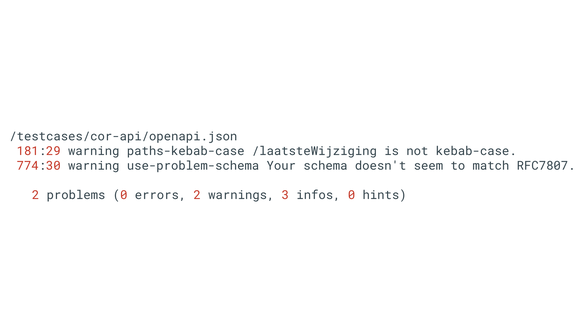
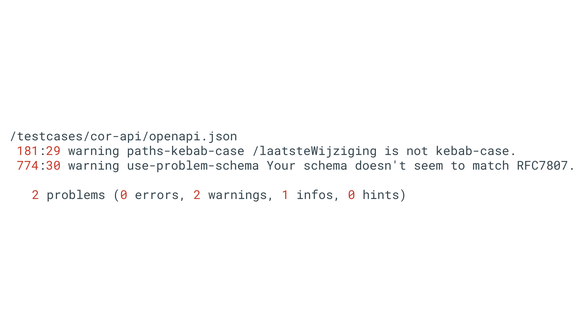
3: 3 -> 1 (285, 195)
